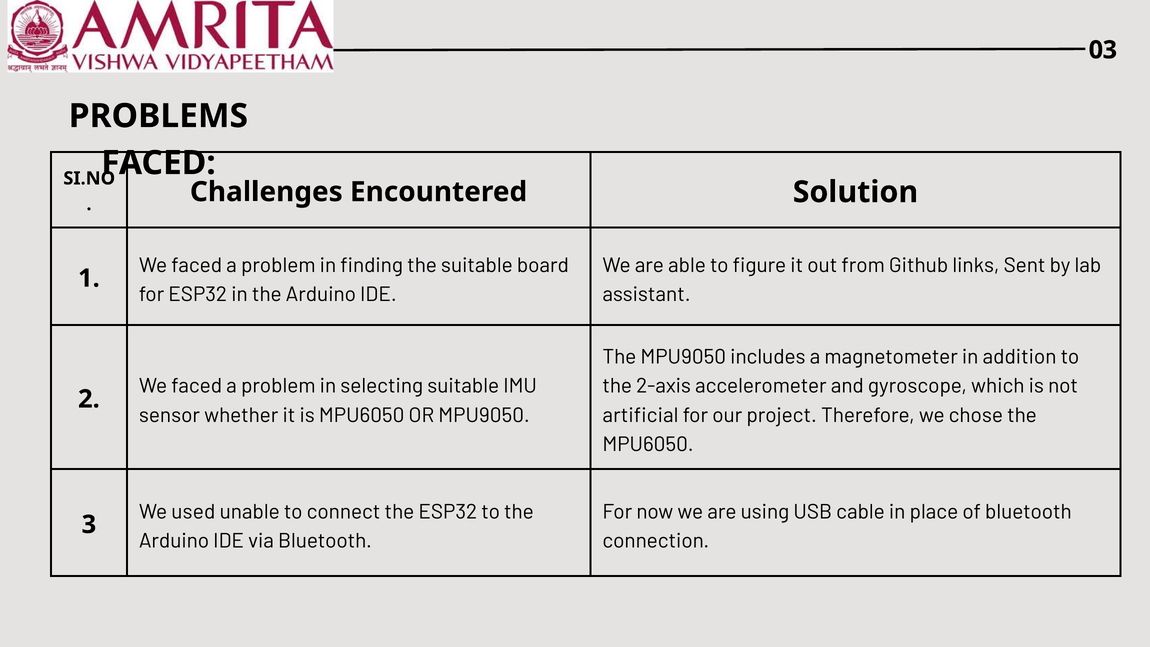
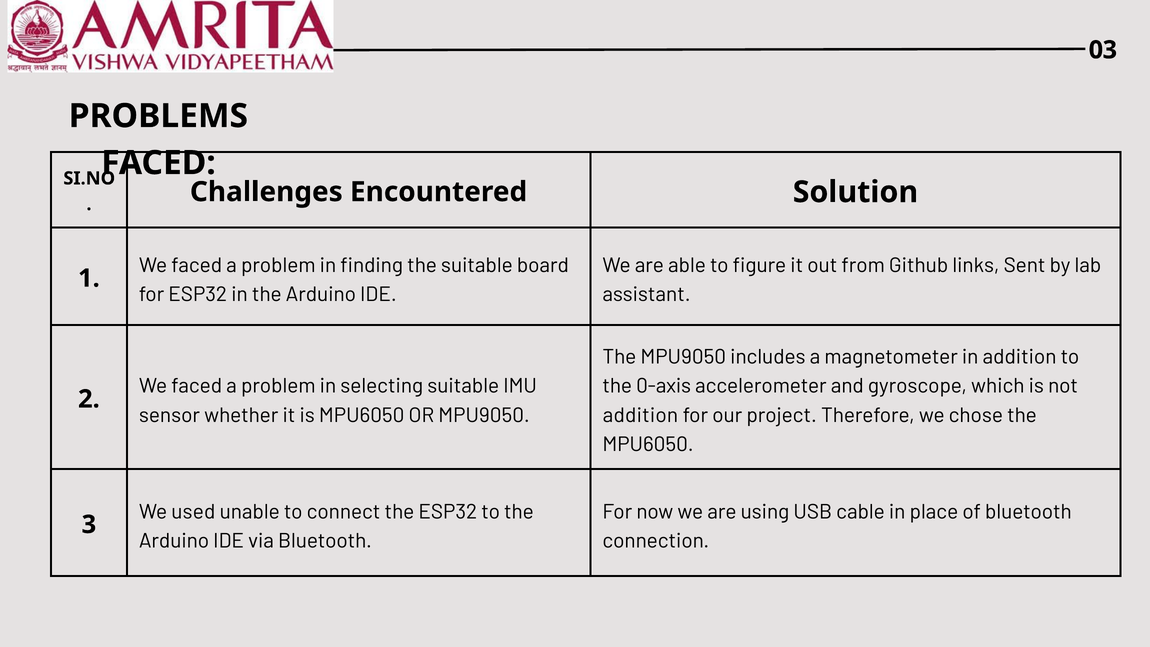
2-axis: 2-axis -> 0-axis (664, 386)
artificial: artificial -> addition (640, 415)
